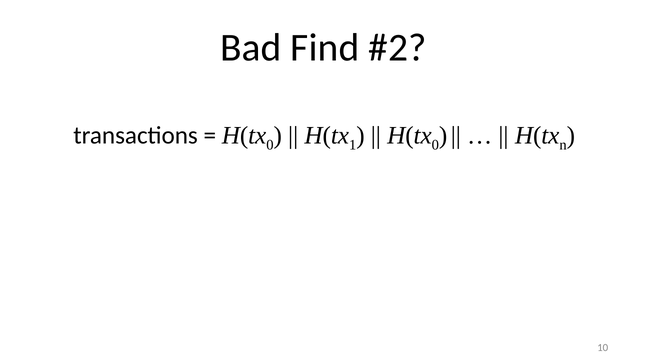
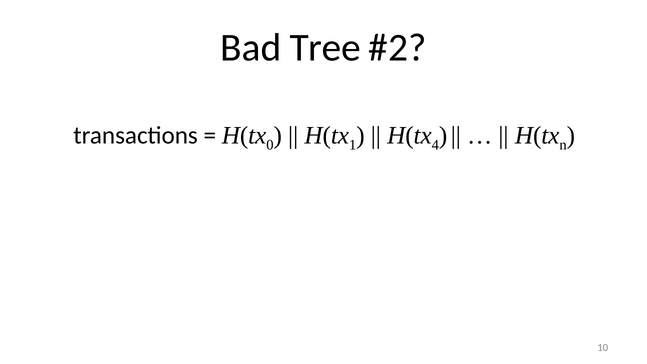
Find: Find -> Tree (325, 48)
0: 0 -> 4 (435, 145)
